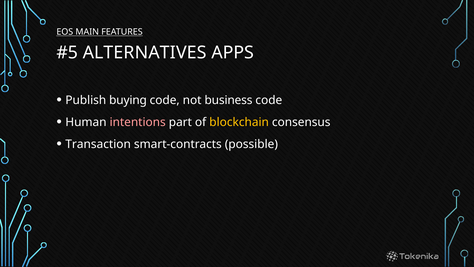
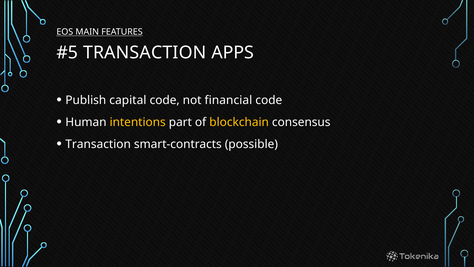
ALTERNATIVES: ALTERNATIVES -> TRANSACTION (145, 53)
buying: buying -> capital (128, 100)
business: business -> financial (228, 100)
intentions colour: pink -> yellow (138, 122)
